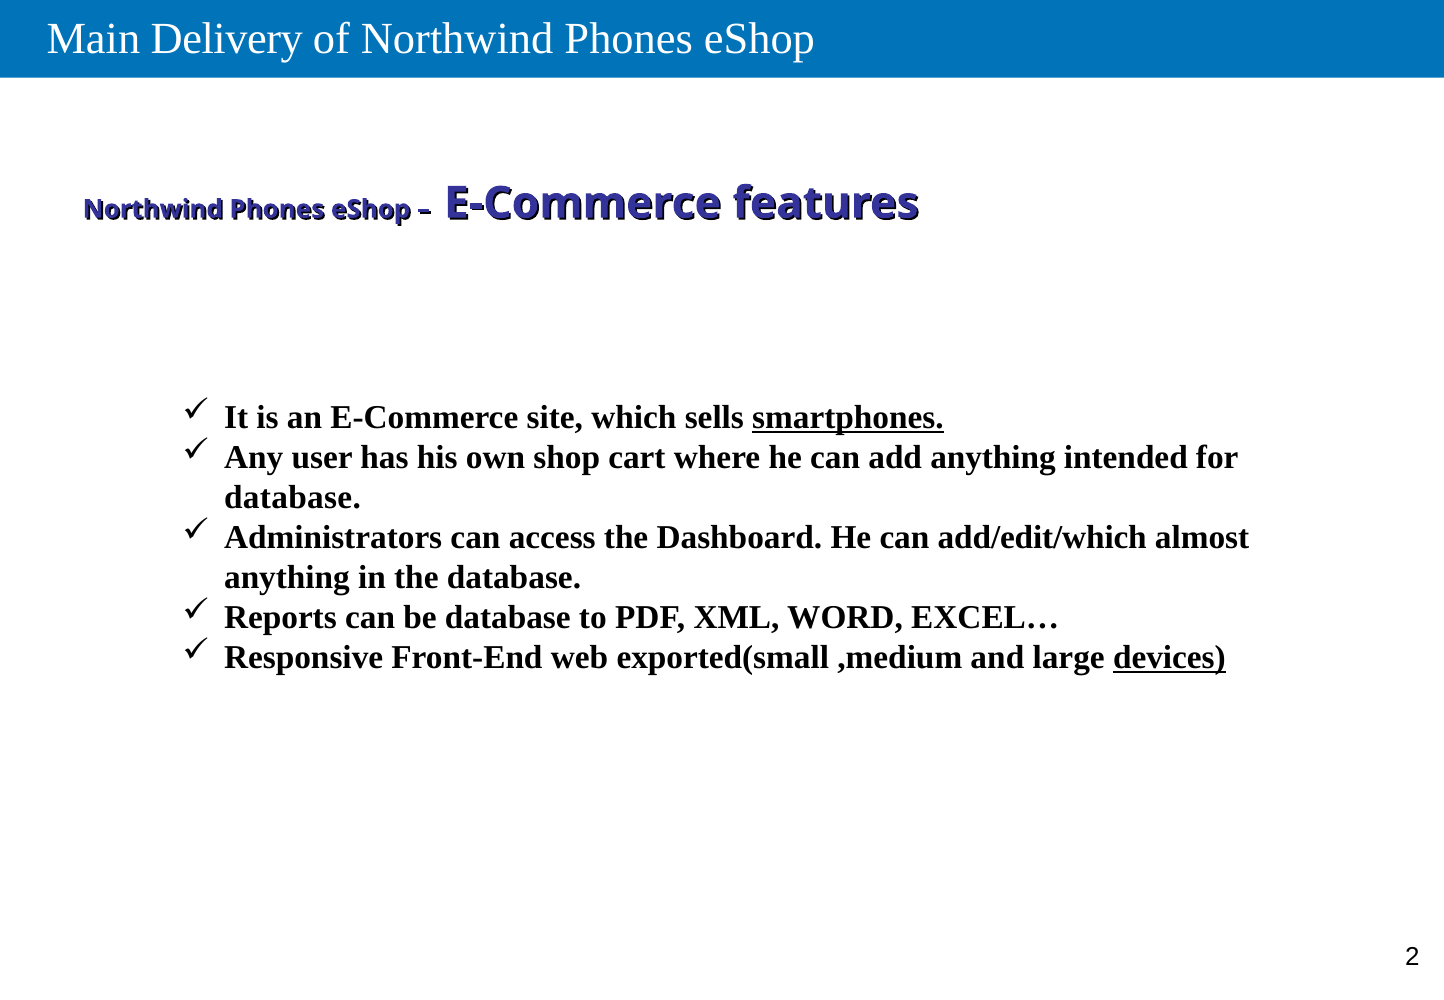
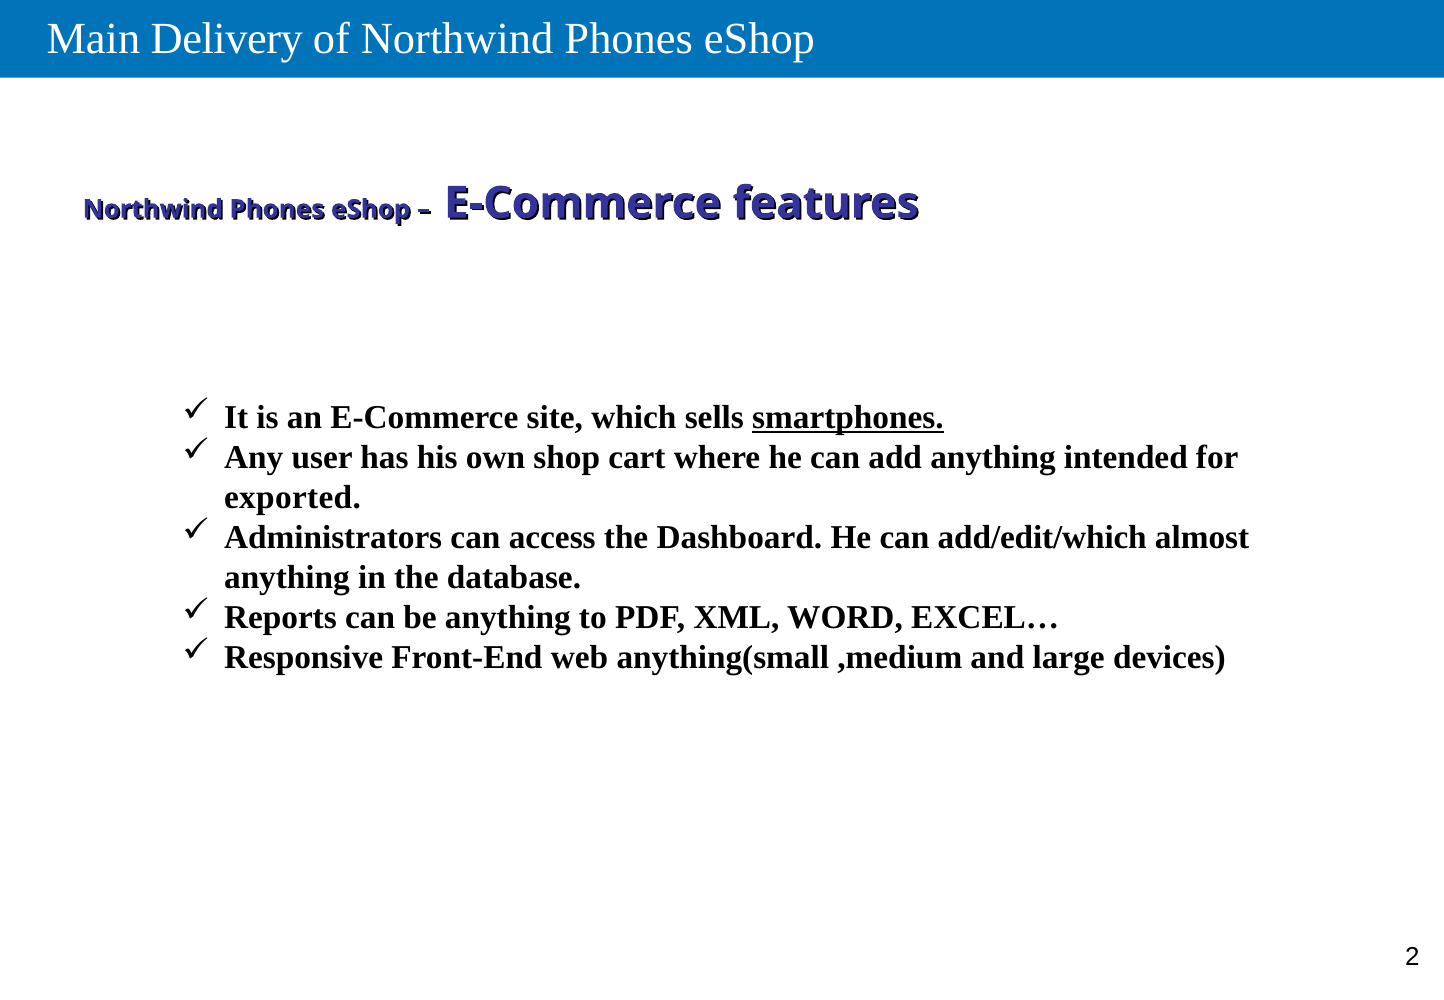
database: database -> exported (293, 498)
be database: database -> anything (508, 618)
exported(small: exported(small -> anything(small (723, 658)
devices underline: present -> none (1169, 658)
